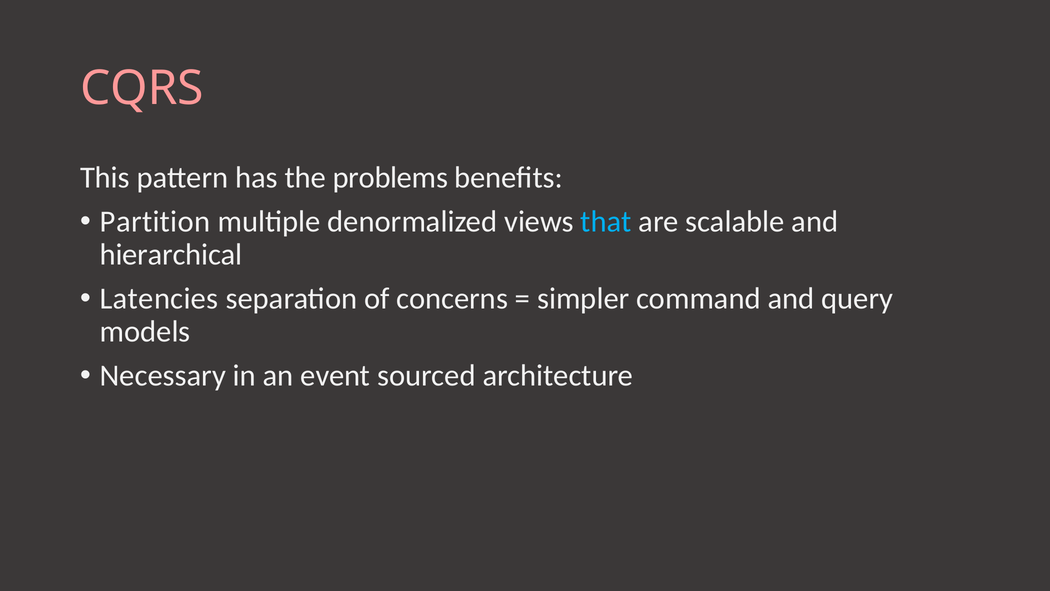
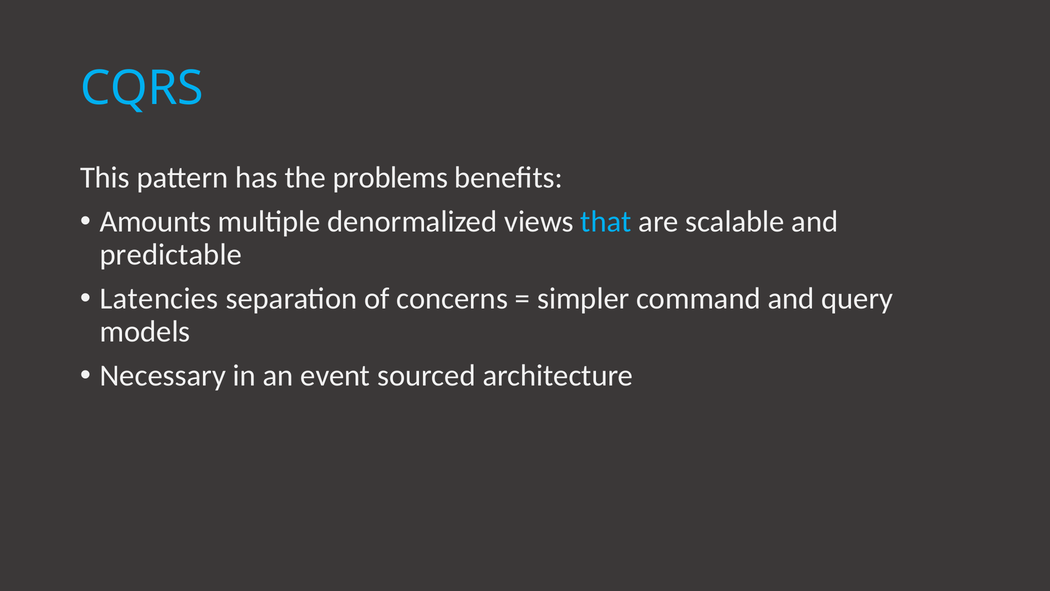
CQRS colour: pink -> light blue (142, 88)
Partition: Partition -> Amounts (155, 221)
hierarchical: hierarchical -> predictable (171, 254)
